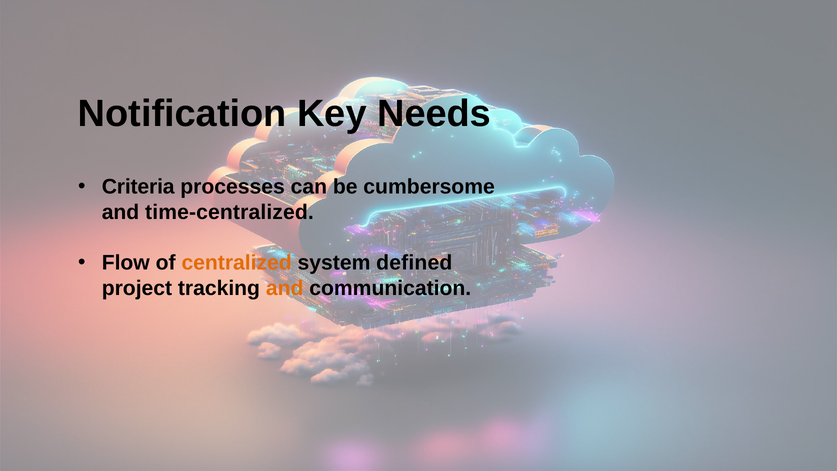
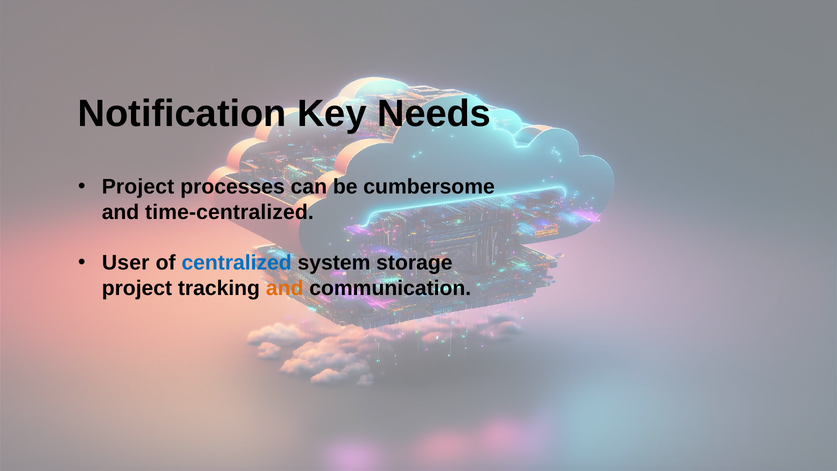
Criteria: Criteria -> Project (138, 187)
Flow: Flow -> User (126, 263)
centralized colour: orange -> blue (237, 263)
defined: defined -> storage (414, 263)
